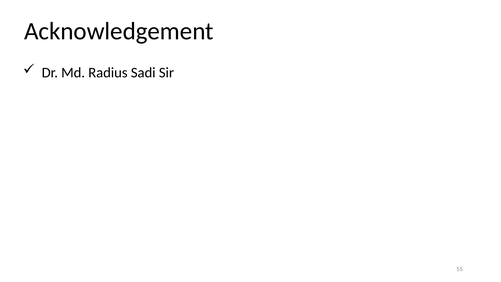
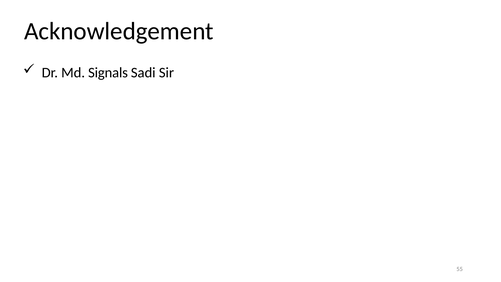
Radius: Radius -> Signals (108, 73)
